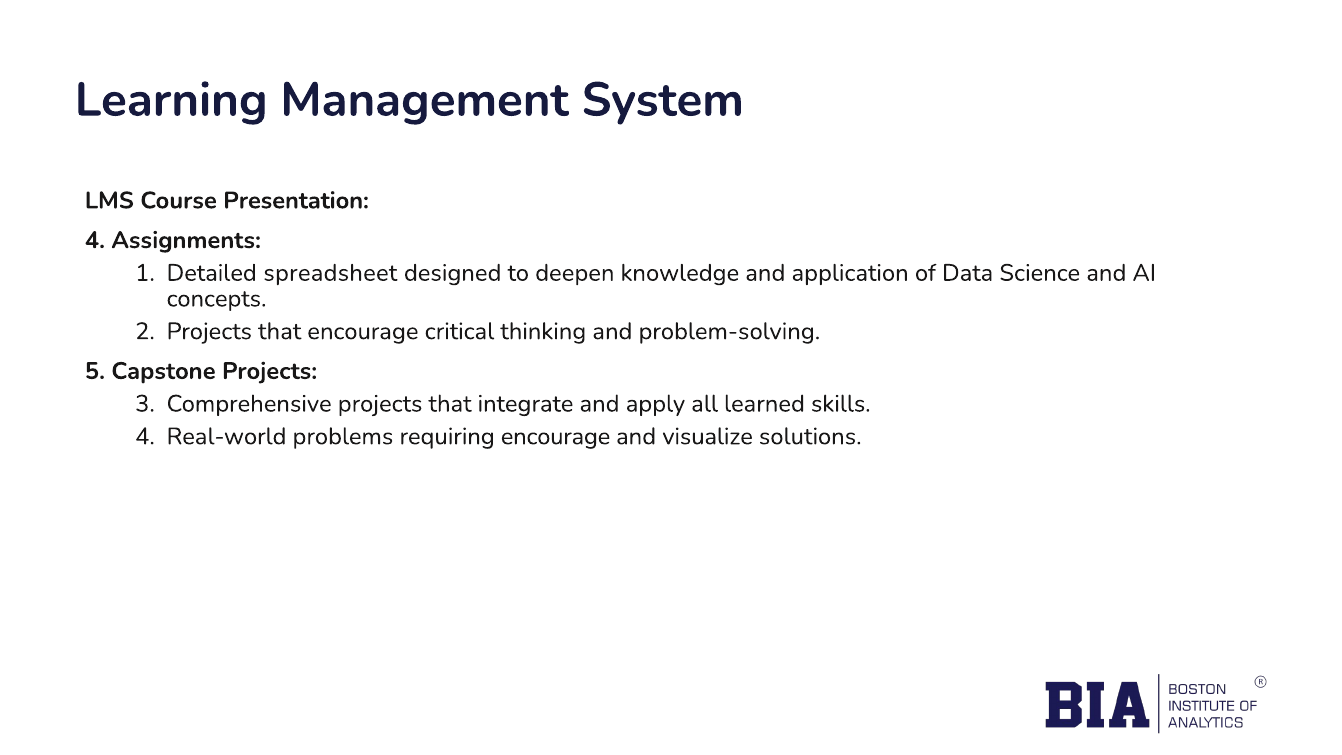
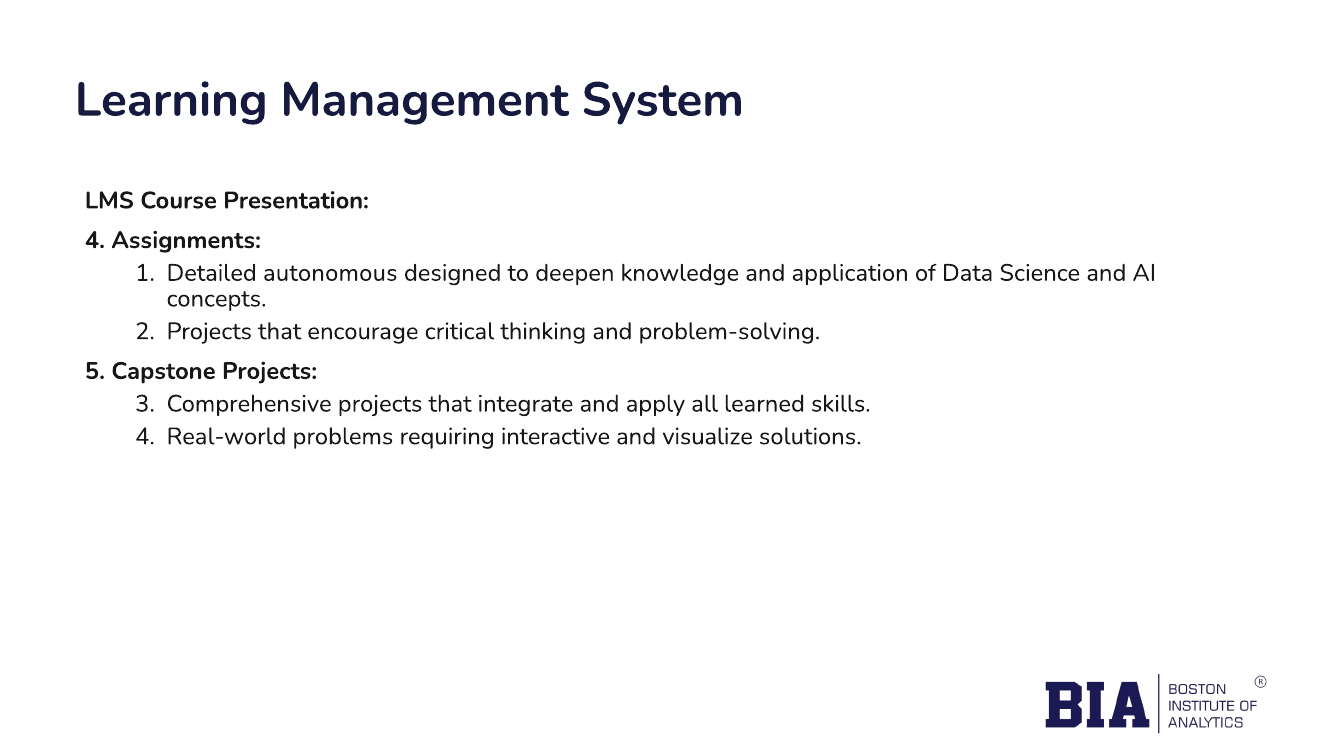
spreadsheet: spreadsheet -> autonomous (330, 273)
requiring encourage: encourage -> interactive (555, 436)
